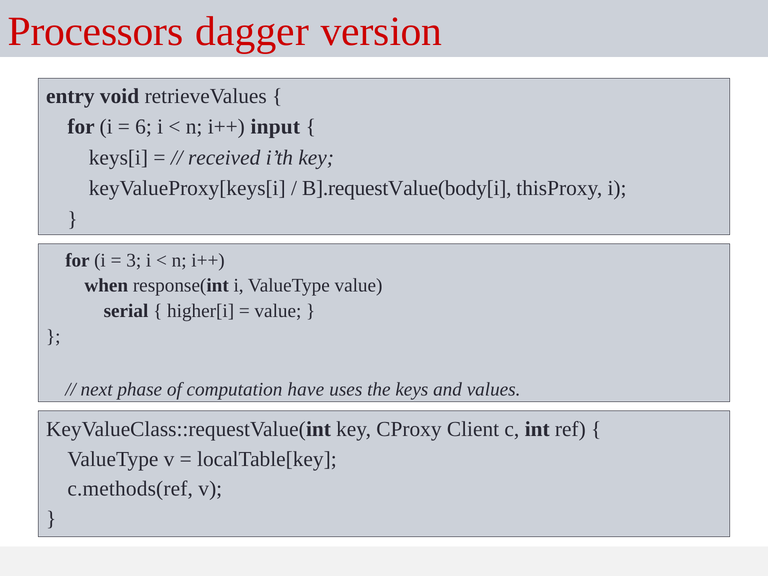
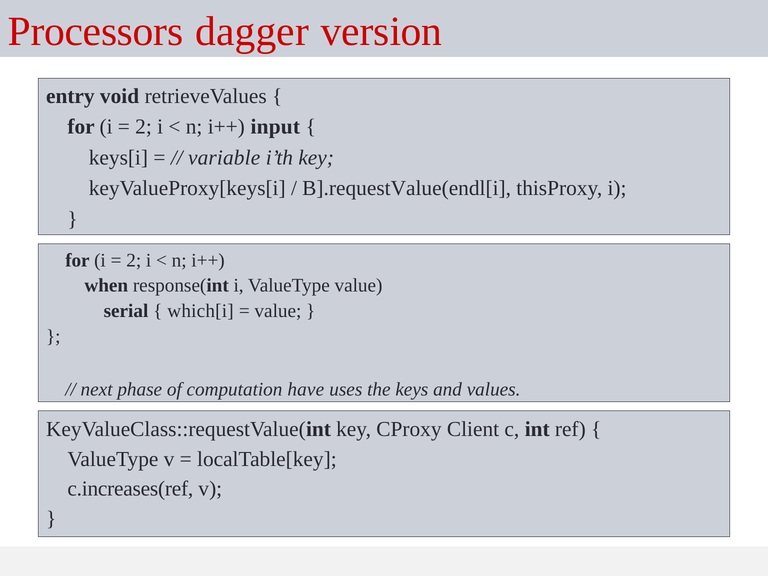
6: 6 -> 2 (144, 127)
received: received -> variable (224, 158)
B].requestValue(body[i: B].requestValue(body[i -> B].requestValue(endl[i (407, 188)
3: 3 -> 2 (134, 260)
higher[i: higher[i -> which[i (201, 311)
c.methods(ref: c.methods(ref -> c.increases(ref (130, 489)
